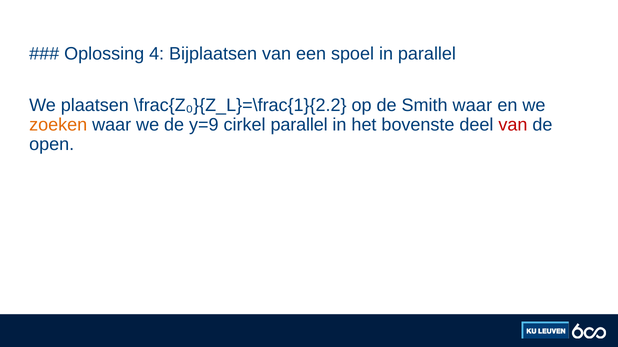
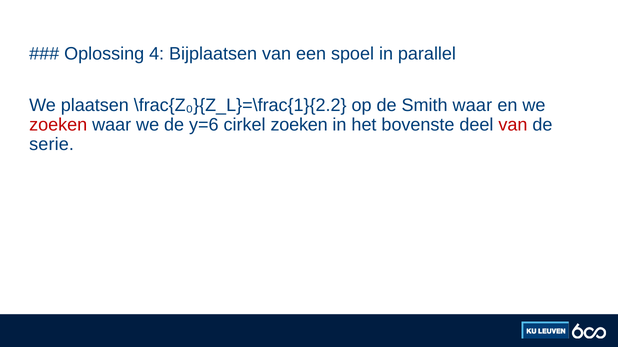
zoeken colour: orange -> red (58, 125)
y=9: y=9 -> y=6 (204, 125)
cirkel parallel: parallel -> zoeken (299, 125)
open: open -> serie (52, 144)
